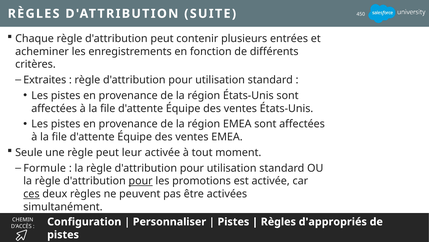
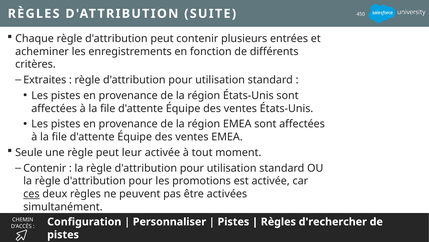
Formule: Formule -> Contenir (45, 168)
pour underline: present -> none (141, 181)
d'appropriés: d'appropriés -> d'rechercher (333, 221)
